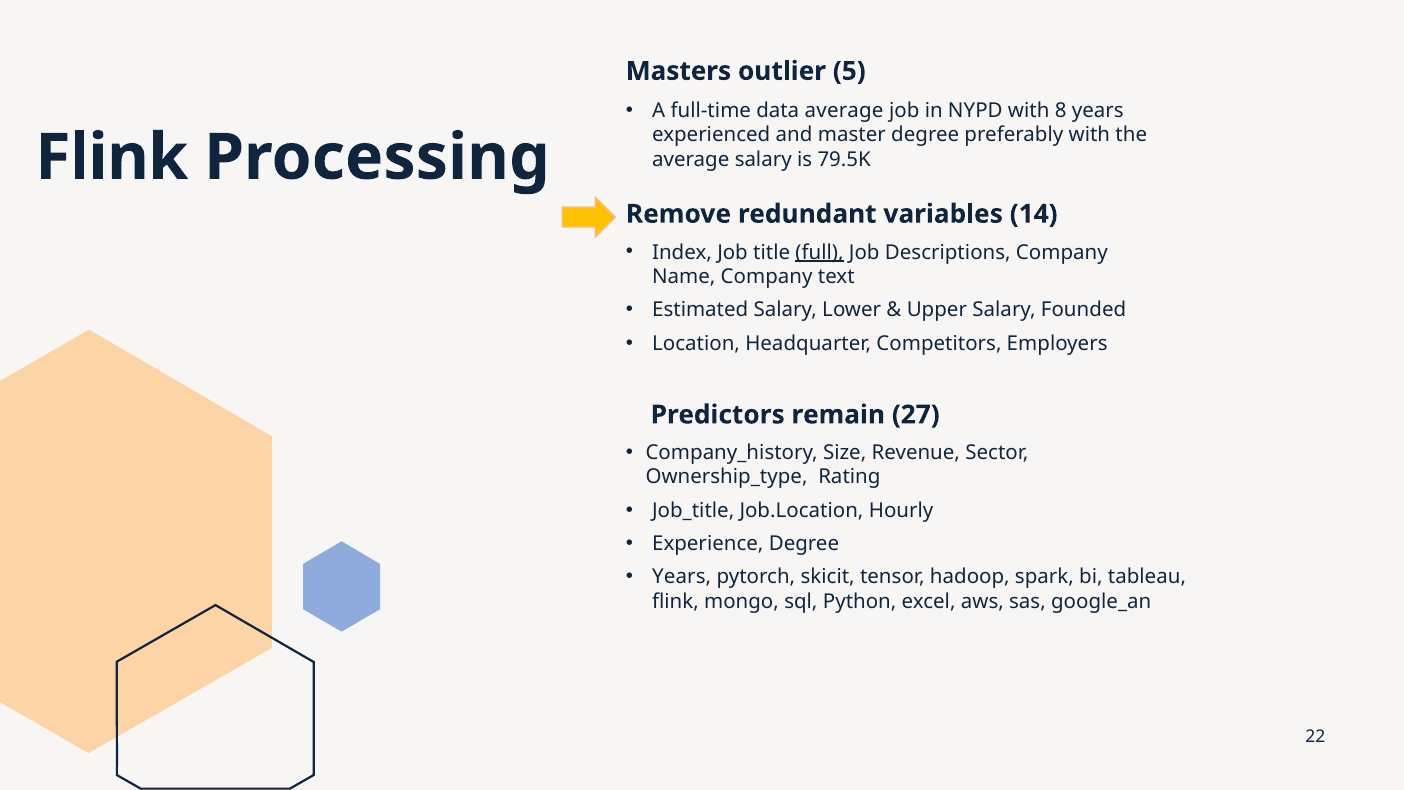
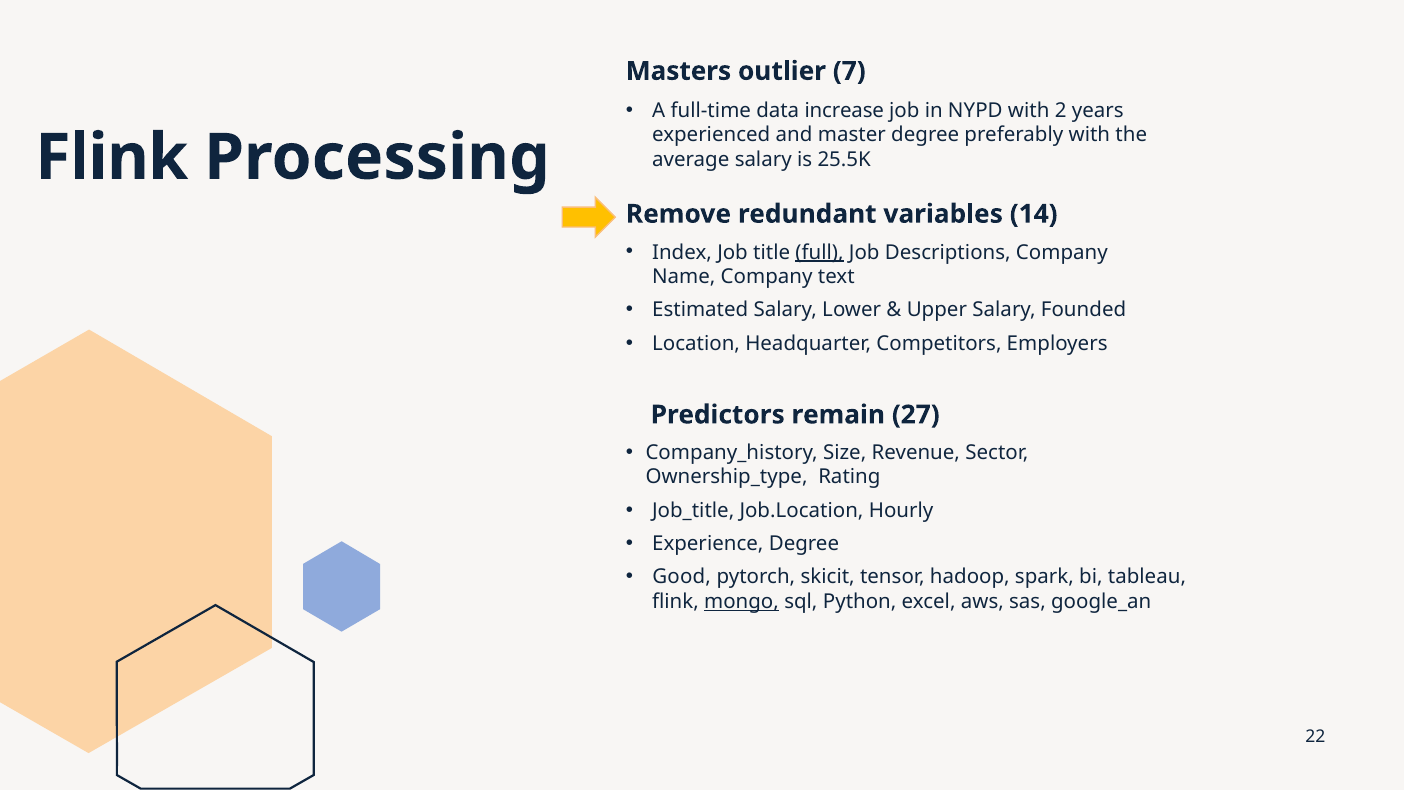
5: 5 -> 7 (849, 71)
data average: average -> increase (844, 110)
8: 8 -> 2 (1061, 110)
79.5K: 79.5K -> 25.5K (844, 160)
Years: Years -> Good (682, 577)
mongo underline: none -> present (742, 602)
